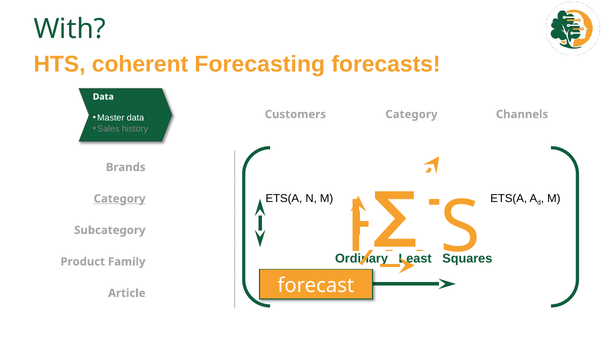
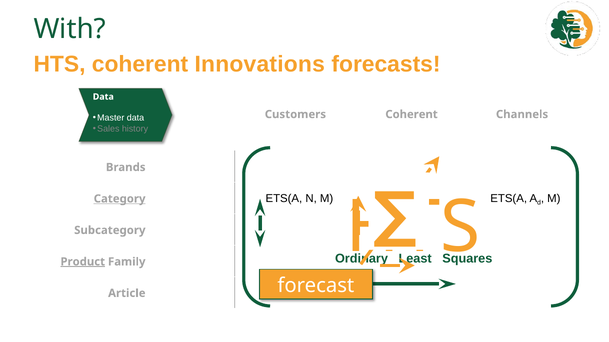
Forecasting: Forecasting -> Innovations (260, 64)
Customers Category: Category -> Coherent (411, 115)
Product underline: none -> present (83, 262)
